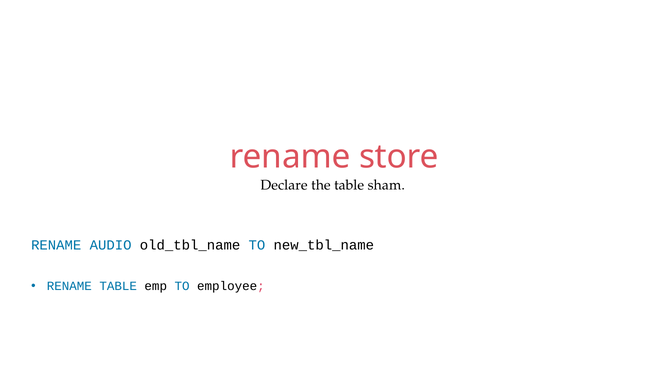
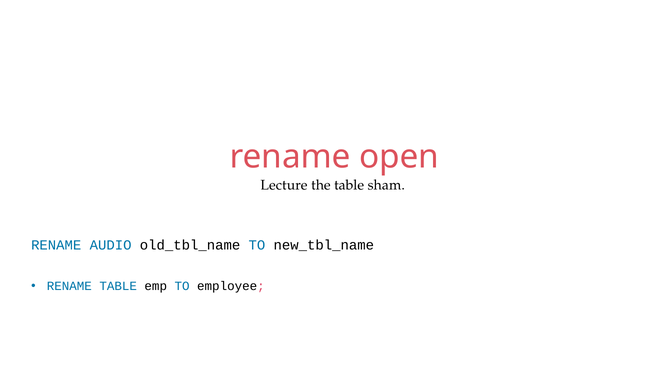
store: store -> open (399, 157)
Declare: Declare -> Lecture (284, 185)
